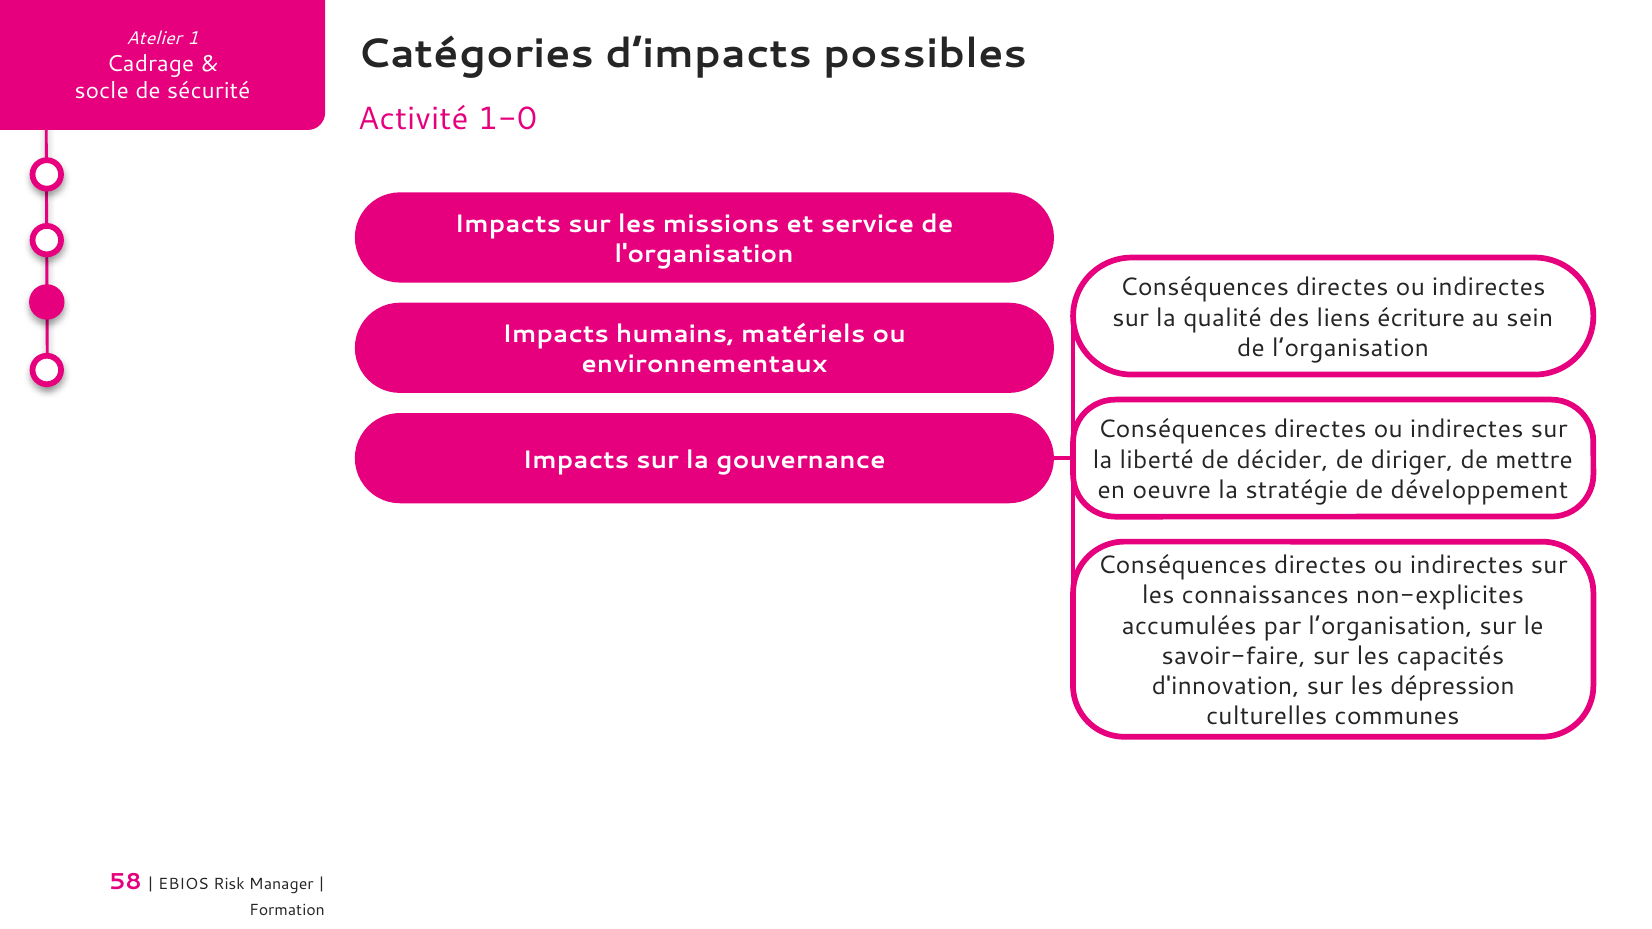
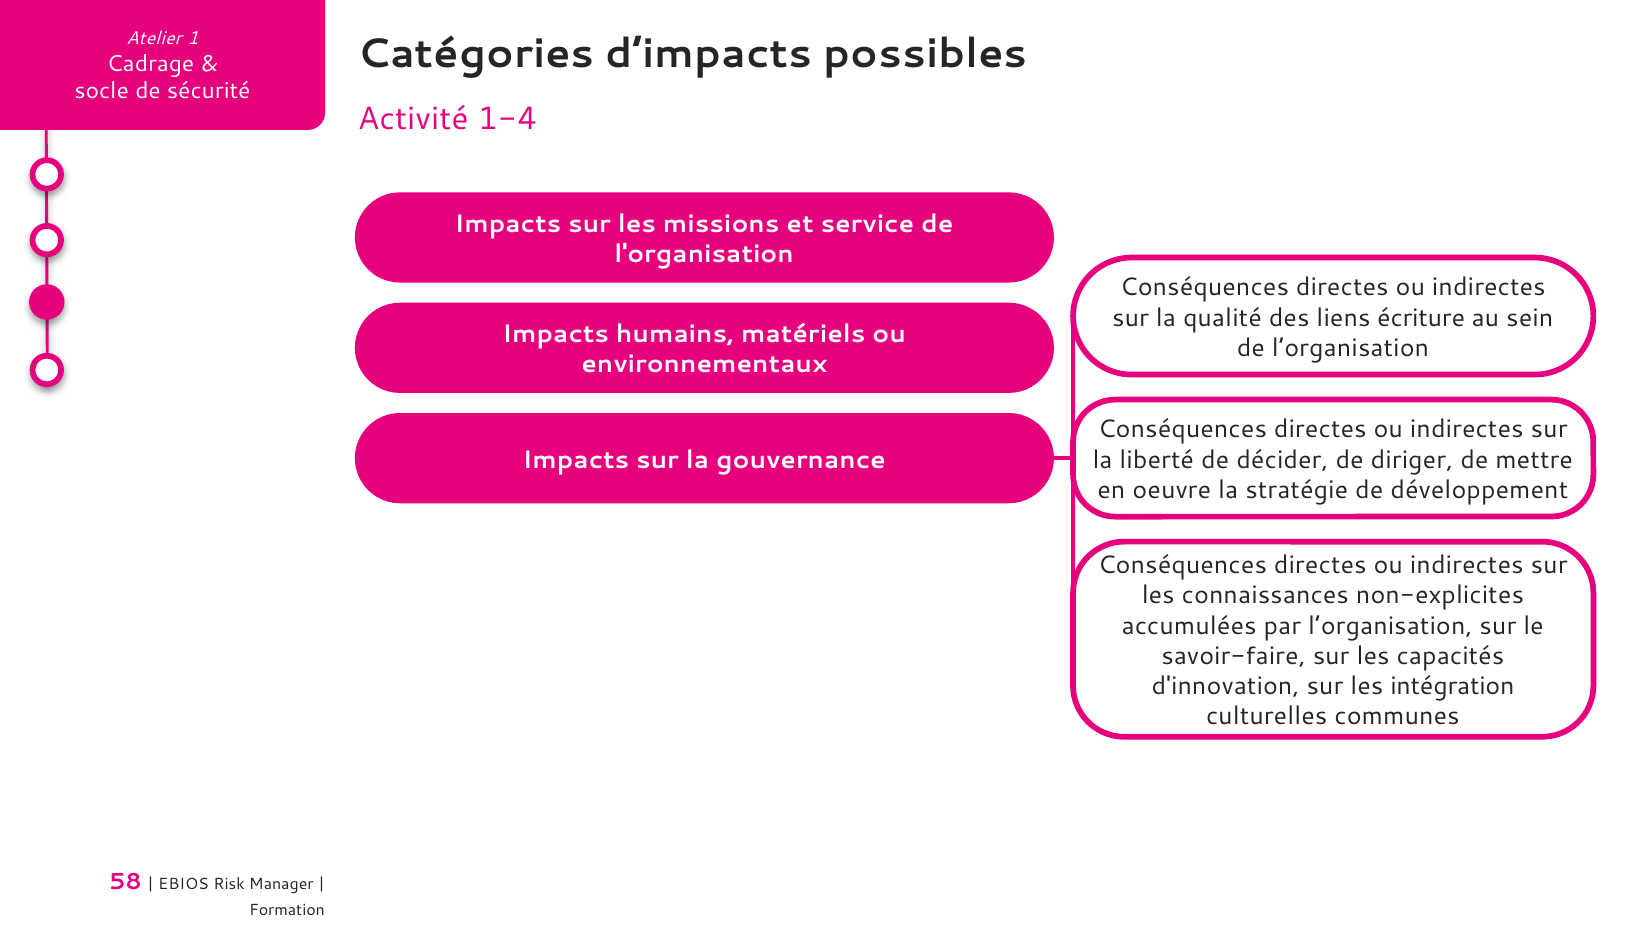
1-0: 1-0 -> 1-4 (507, 119)
dépression: dépression -> intégration (1452, 687)
